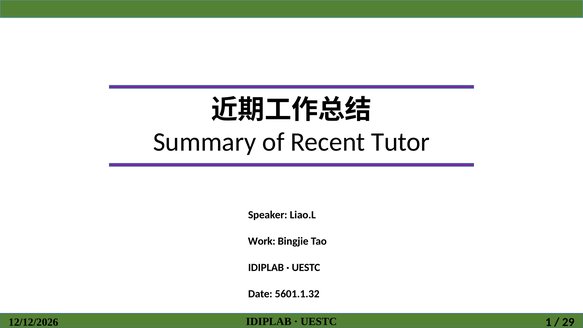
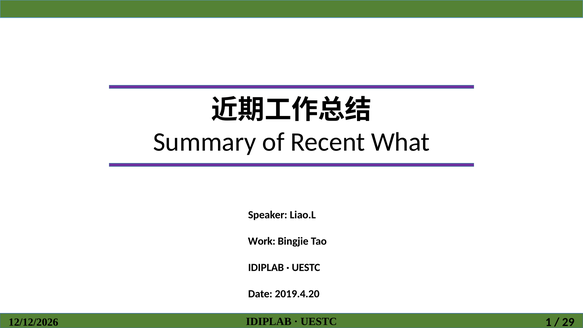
Tutor: Tutor -> What (400, 142)
5601.1.32: 5601.1.32 -> 2019.4.20 (297, 294)
